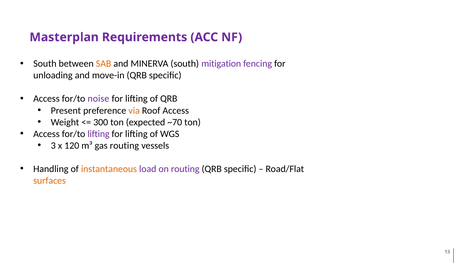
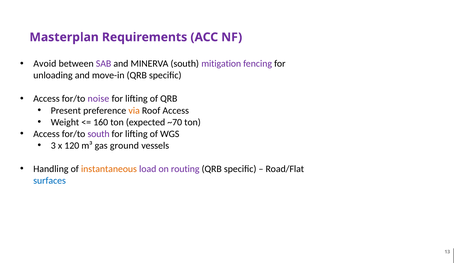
South: South -> Avoid (45, 64)
SAB colour: orange -> purple (104, 64)
300: 300 -> 160 (101, 122)
for/to lifting: lifting -> south (99, 134)
gas routing: routing -> ground (124, 146)
surfaces colour: orange -> blue (50, 181)
